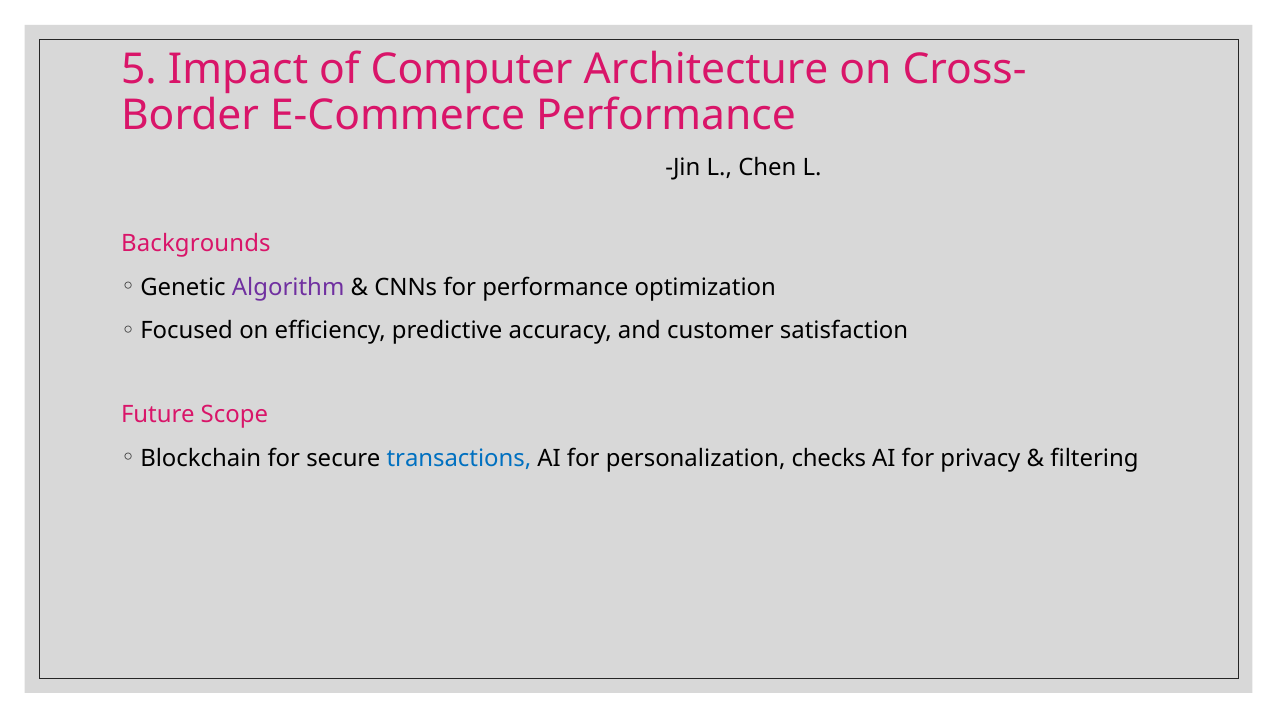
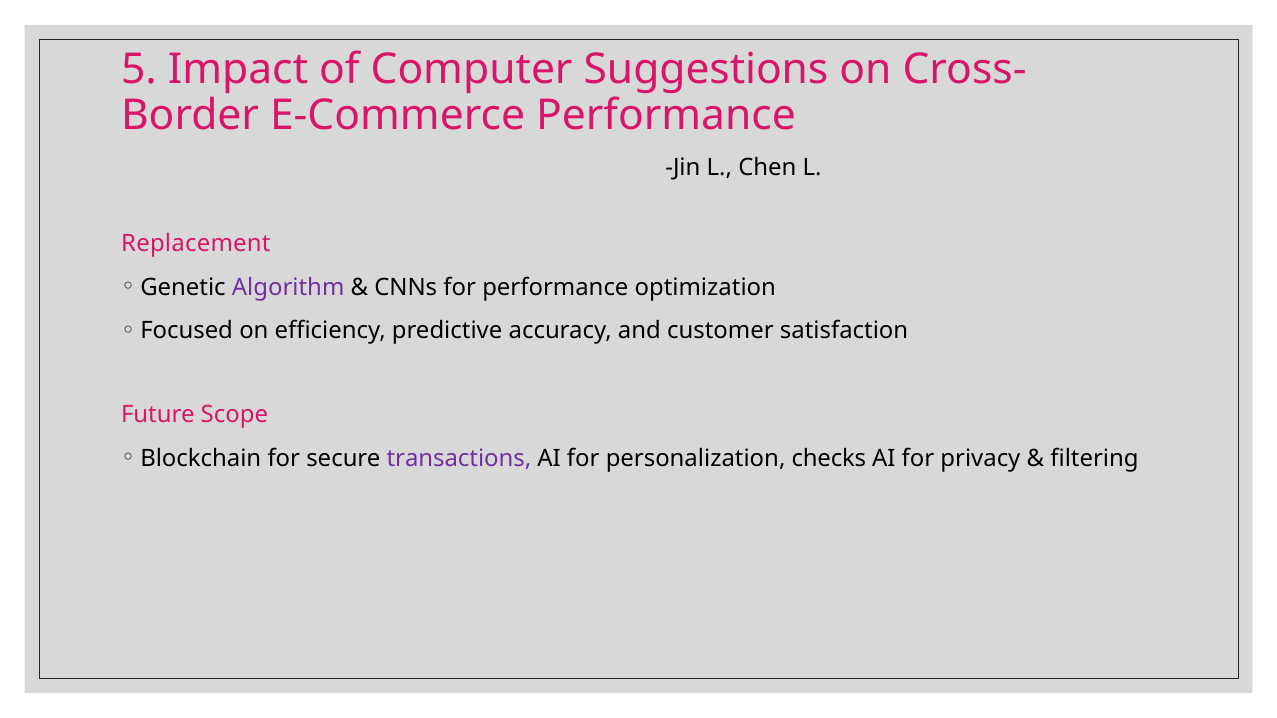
Architecture: Architecture -> Suggestions (706, 70)
Backgrounds: Backgrounds -> Replacement (196, 244)
transactions colour: blue -> purple (459, 458)
